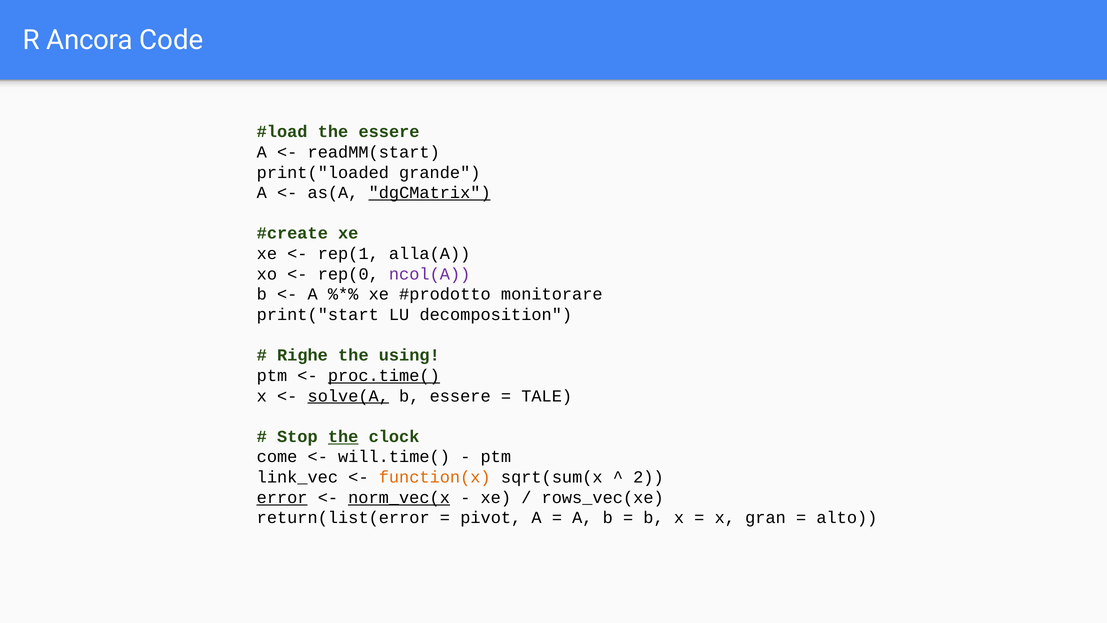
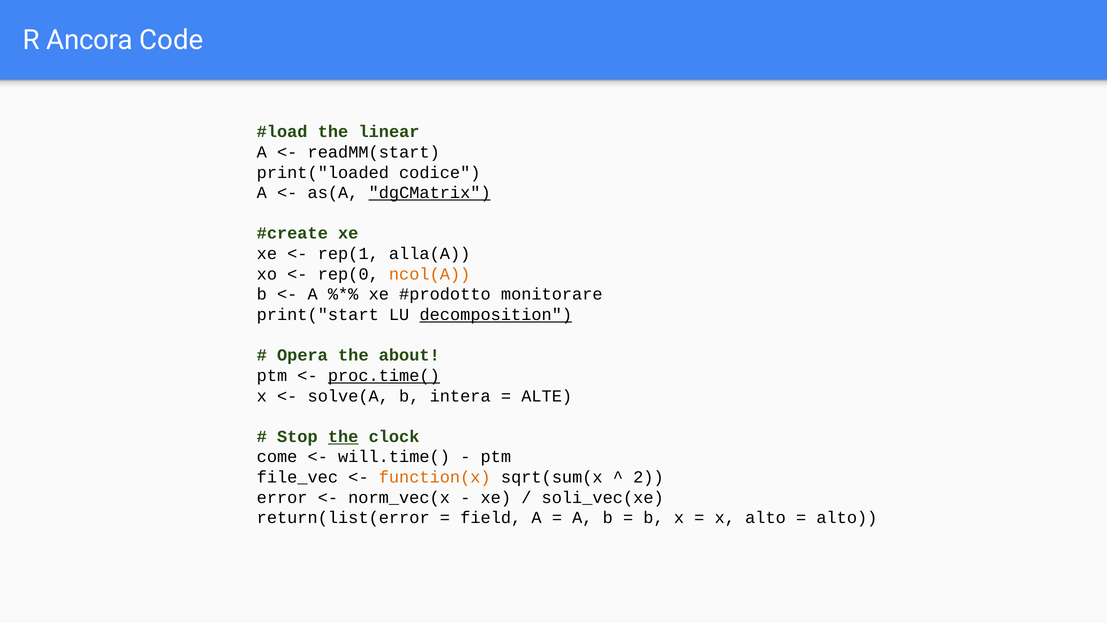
the essere: essere -> linear (389, 132)
grande: grande -> codice (440, 172)
ncol(A colour: purple -> orange (430, 274)
decomposition underline: none -> present (496, 315)
Righe: Righe -> Opera (302, 355)
using: using -> about (409, 355)
solve(A underline: present -> none (348, 396)
b essere: essere -> intera (460, 396)
TALE: TALE -> ALTE (547, 396)
link_vec: link_vec -> file_vec (297, 477)
error underline: present -> none (282, 497)
norm_vec(x underline: present -> none (399, 497)
rows_vec(xe: rows_vec(xe -> soli_vec(xe (603, 497)
pivot: pivot -> field (491, 518)
x gran: gran -> alto (766, 518)
